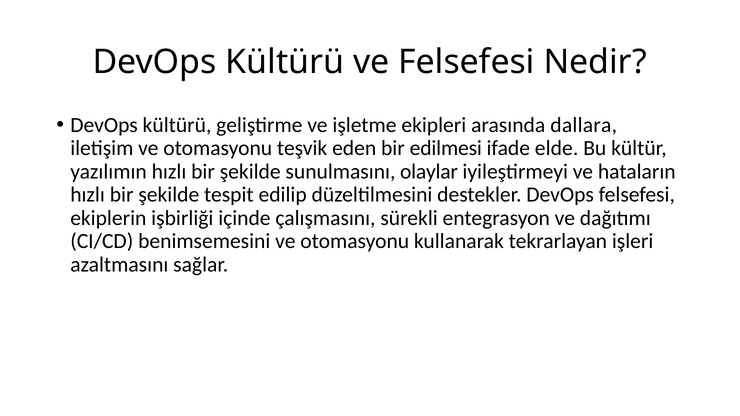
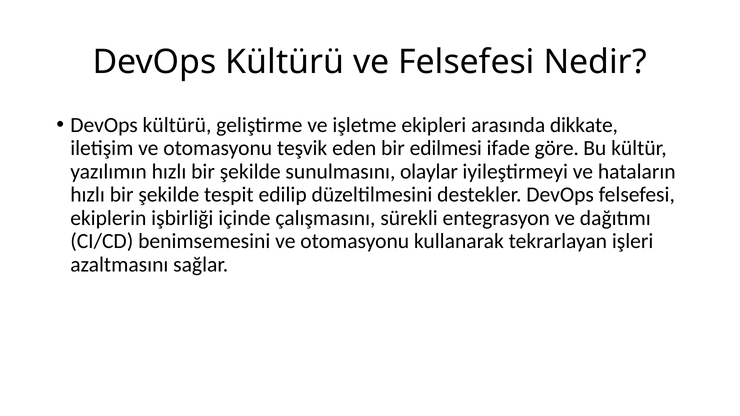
dallara: dallara -> dikkate (584, 125)
elde: elde -> göre (557, 148)
